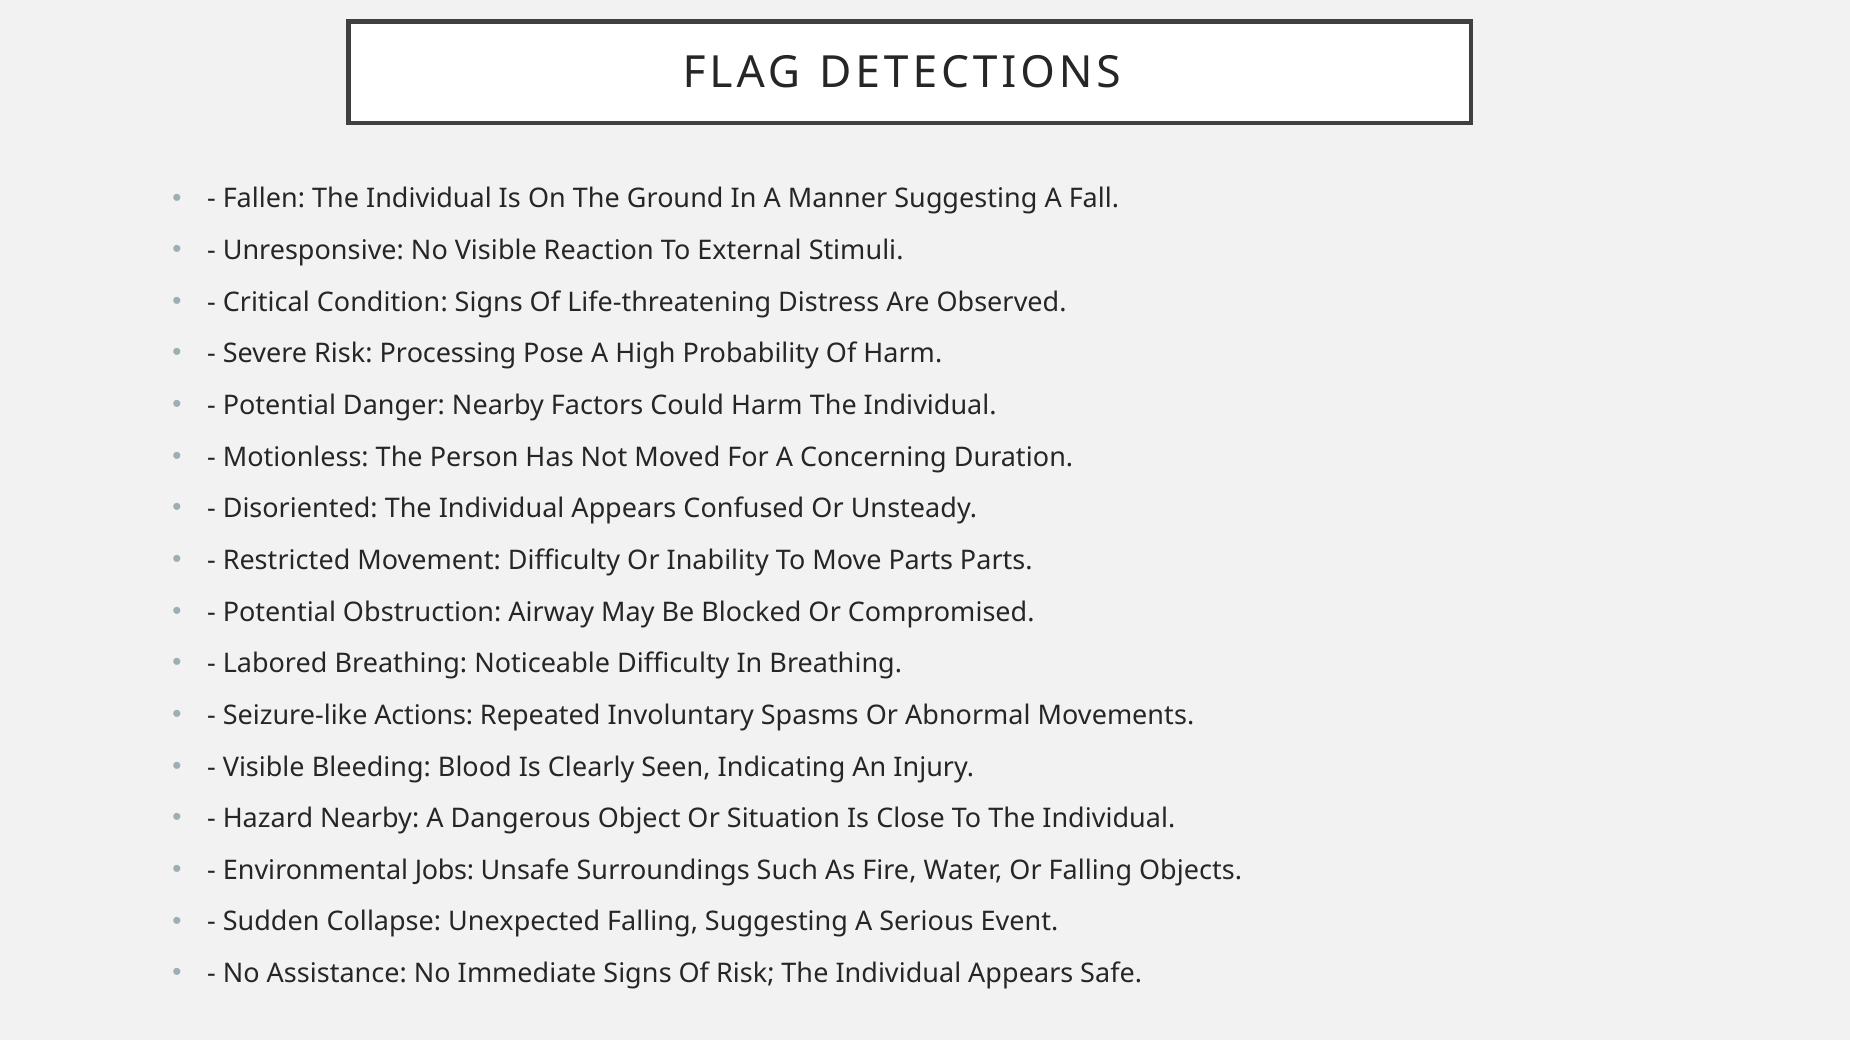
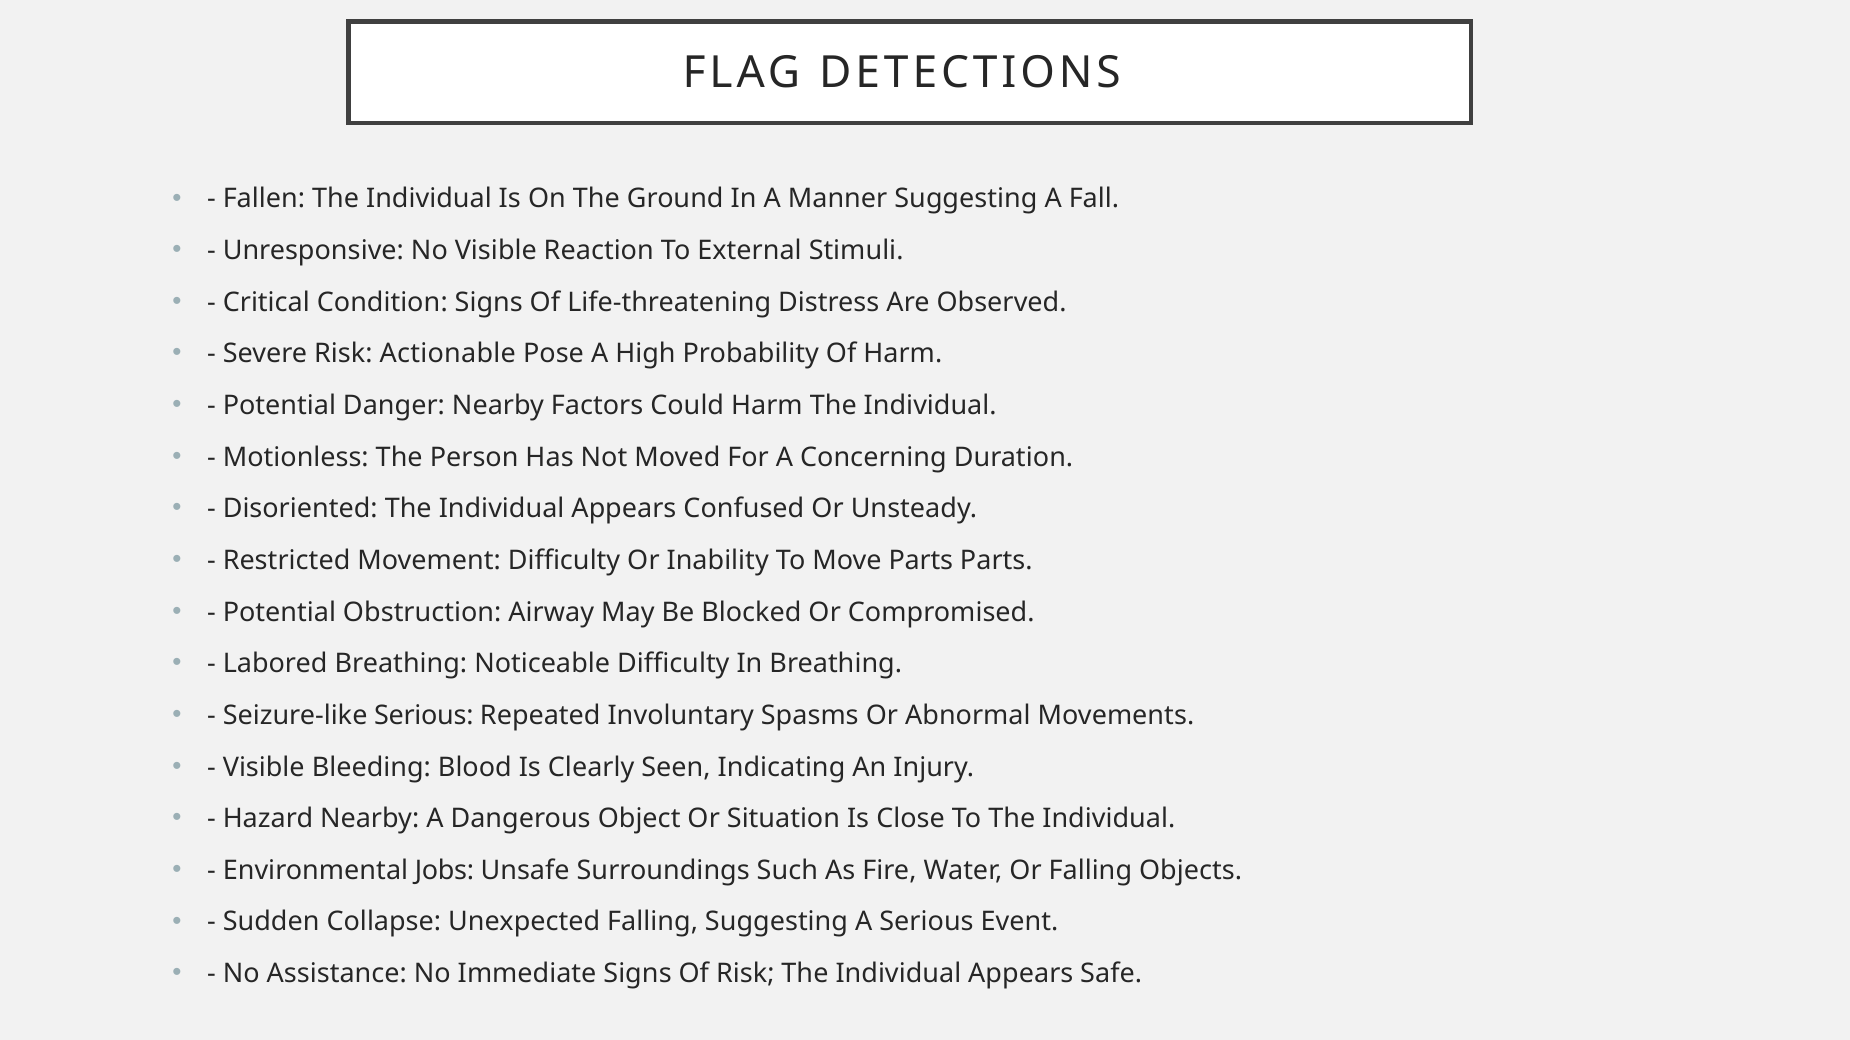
Processing: Processing -> Actionable (448, 354)
Seizure-like Actions: Actions -> Serious (424, 716)
